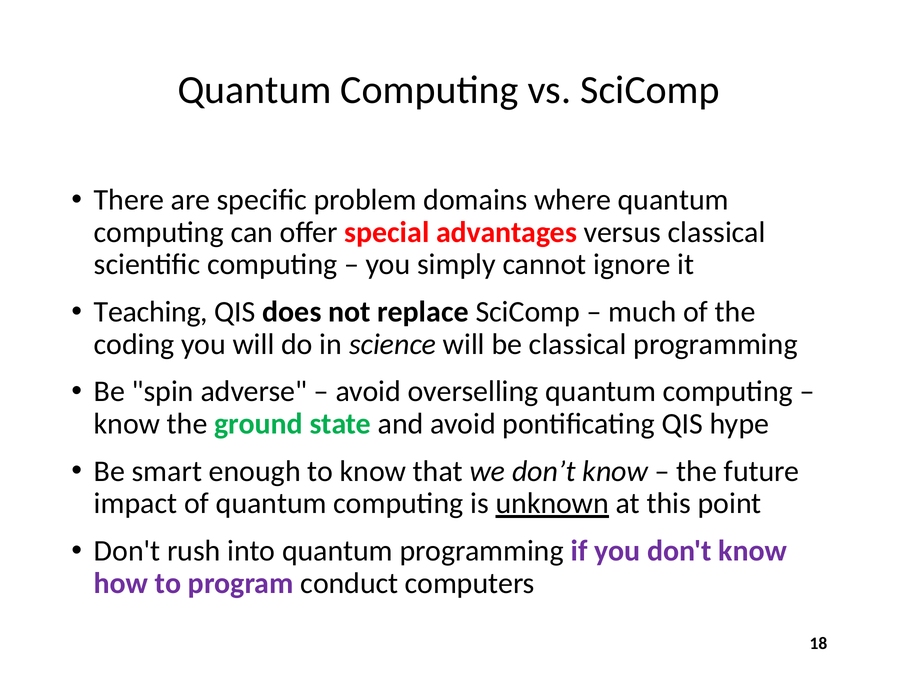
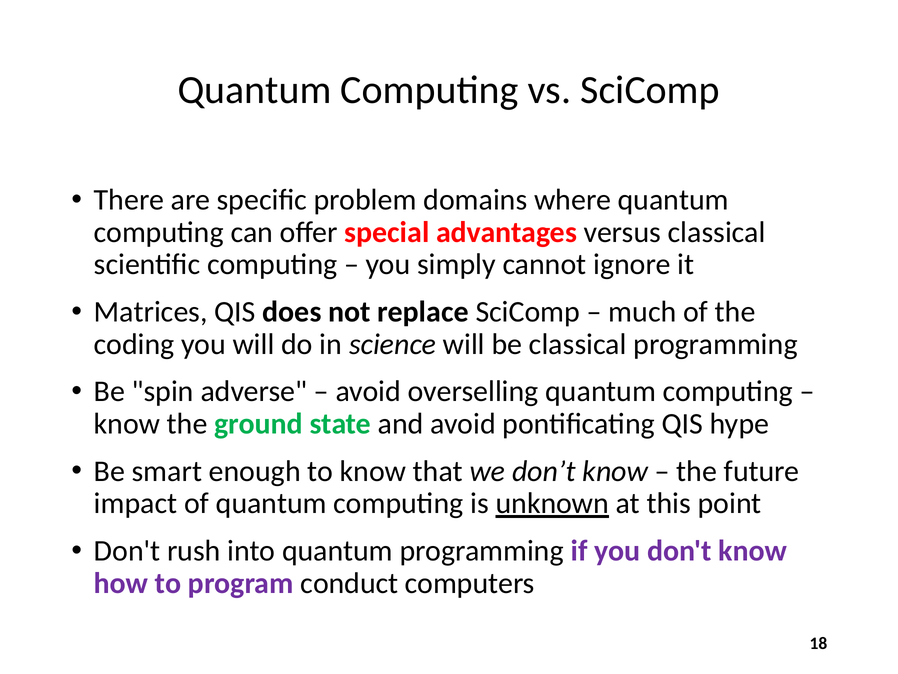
Teaching: Teaching -> Matrices (151, 312)
